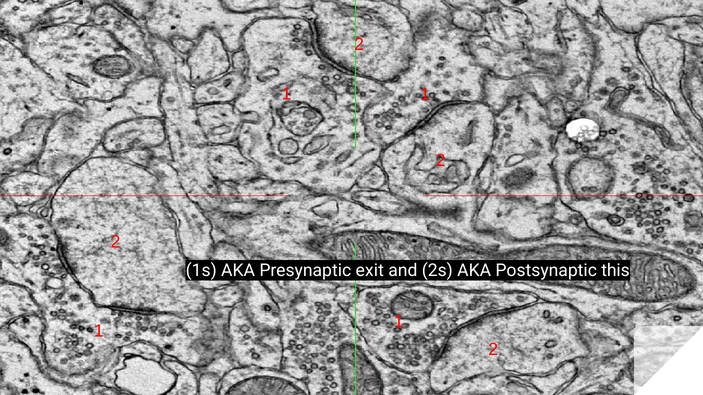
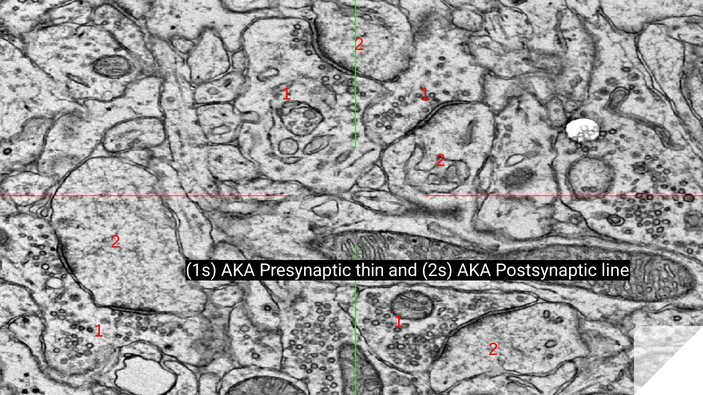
exit: exit -> thin (370, 271)
this: this -> line (615, 271)
